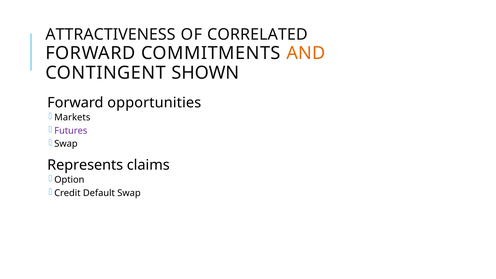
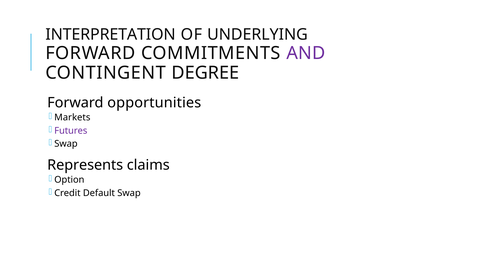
ATTRACTIVENESS: ATTRACTIVENESS -> INTERPRETATION (111, 35)
CORRELATED: CORRELATED -> UNDERLYING (257, 35)
AND colour: orange -> purple (306, 53)
SHOWN: SHOWN -> DEGREE (205, 73)
